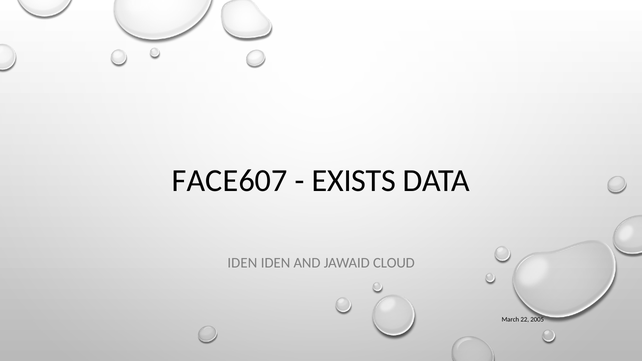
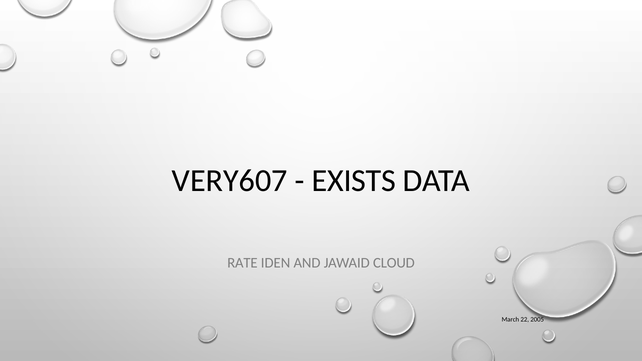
FACE607: FACE607 -> VERY607 (230, 181)
IDEN: IDEN -> RATE (242, 263)
